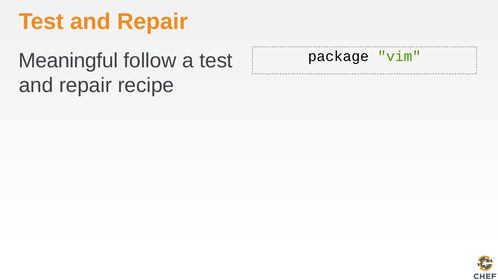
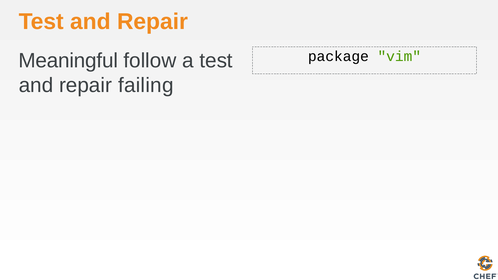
recipe: recipe -> failing (146, 85)
